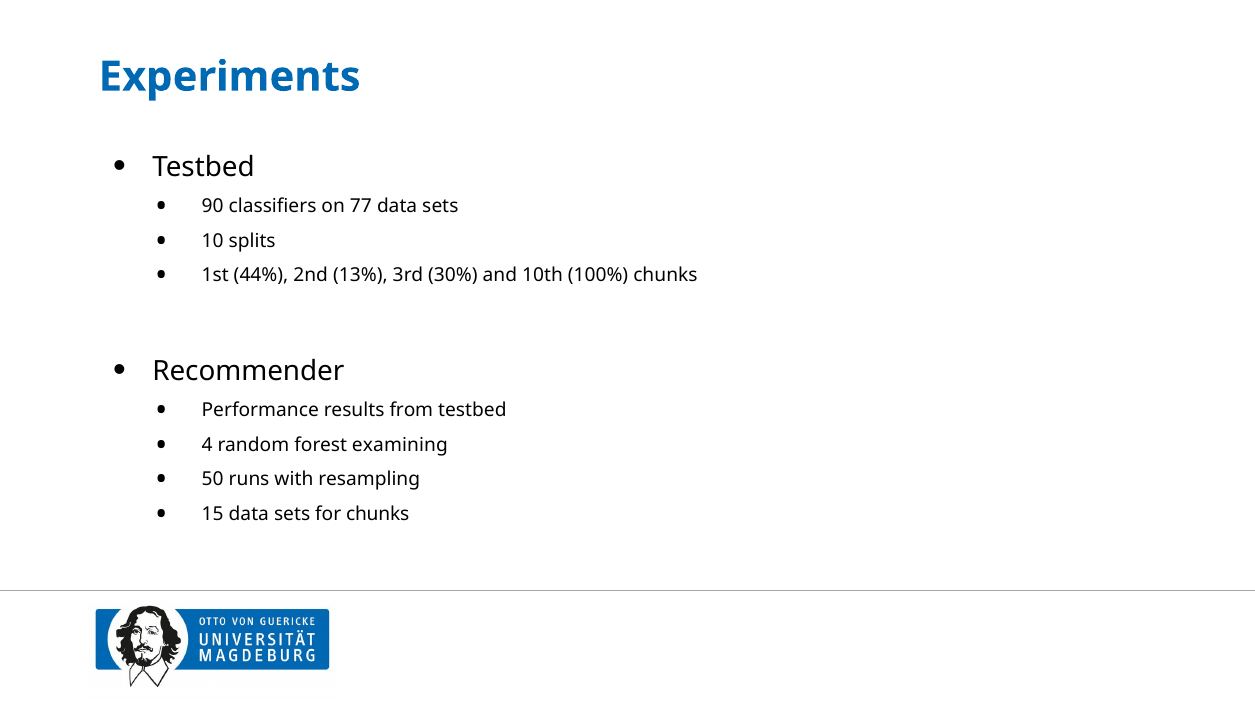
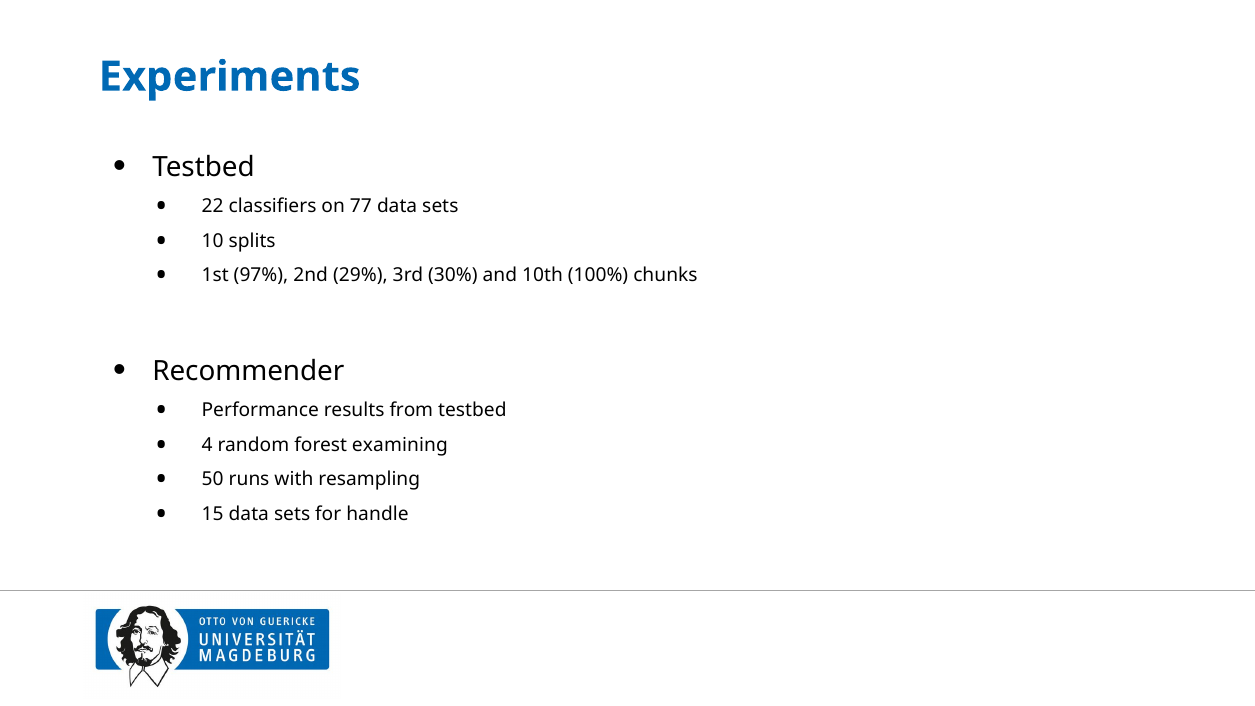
90: 90 -> 22 (213, 206)
44%: 44% -> 97% (261, 275)
13%: 13% -> 29% (360, 275)
for chunks: chunks -> handle (378, 514)
